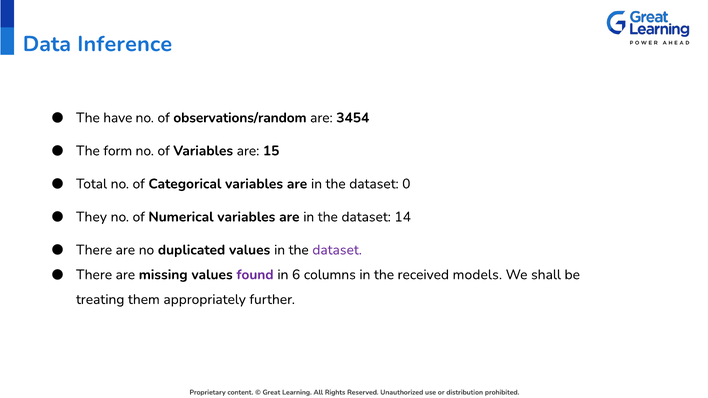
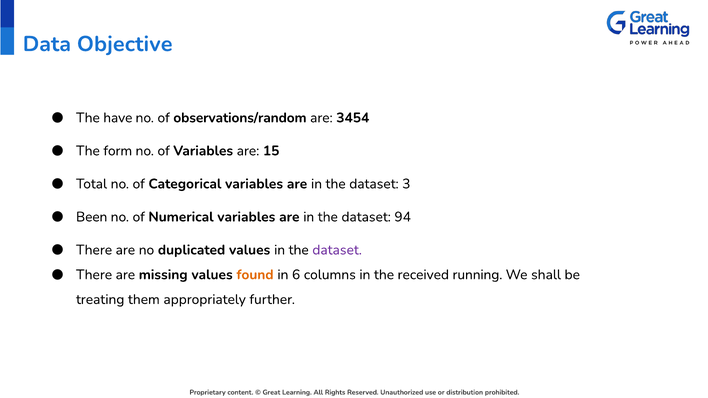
Inference: Inference -> Objective (125, 44)
0: 0 -> 3 (406, 184)
They: They -> Been (92, 217)
14: 14 -> 94 (403, 217)
found colour: purple -> orange (255, 275)
models: models -> running (477, 275)
